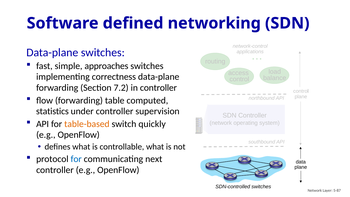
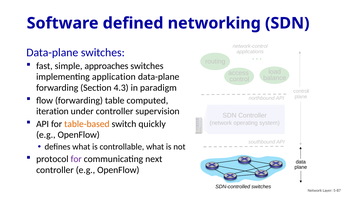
correctness: correctness -> application (114, 77)
7.2: 7.2 -> 4.3 (121, 88)
in controller: controller -> paradigm (158, 88)
statistics: statistics -> iteration (52, 111)
for colour: blue -> purple (76, 159)
